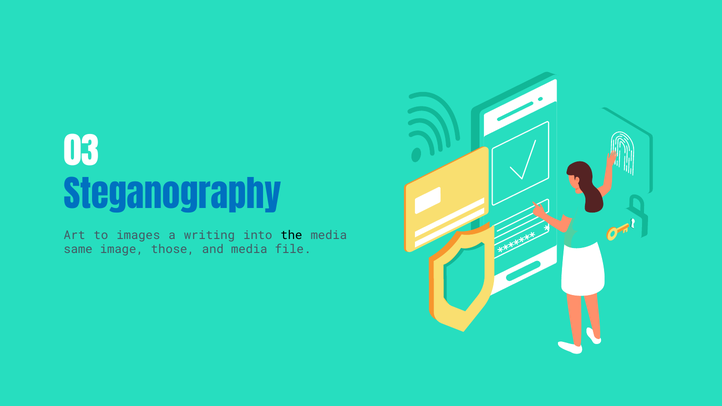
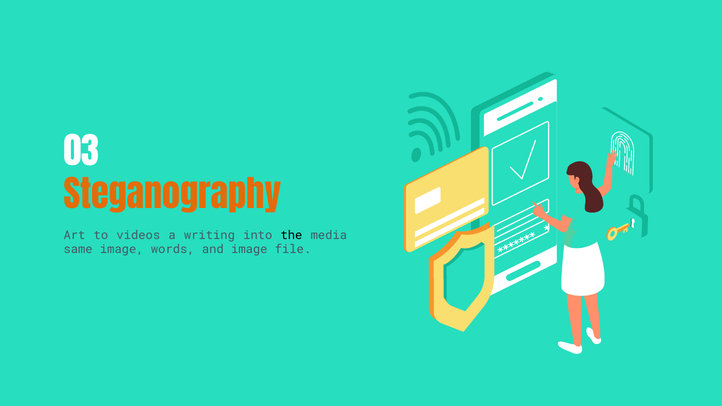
Steganography colour: blue -> orange (172, 196)
images: images -> videos (138, 235)
those: those -> words (173, 249)
and media: media -> image (249, 249)
